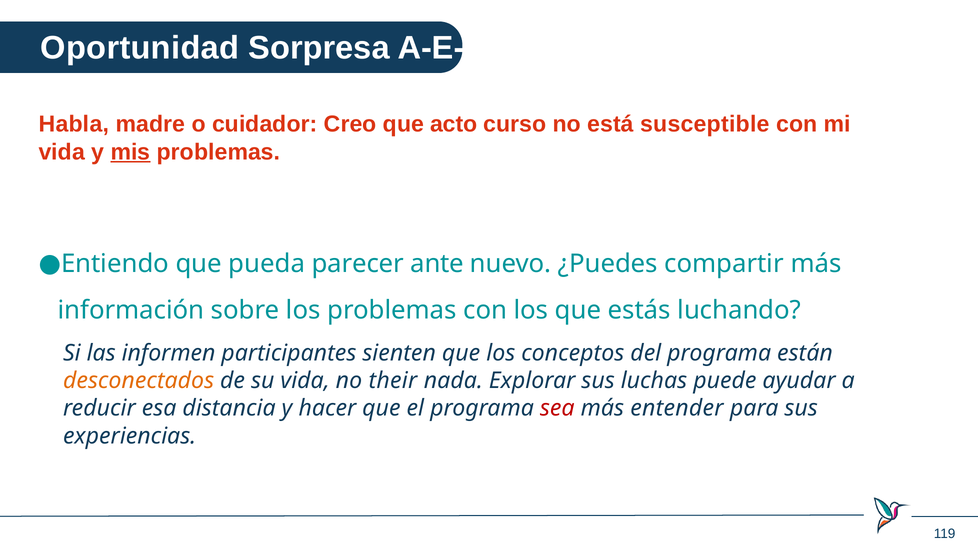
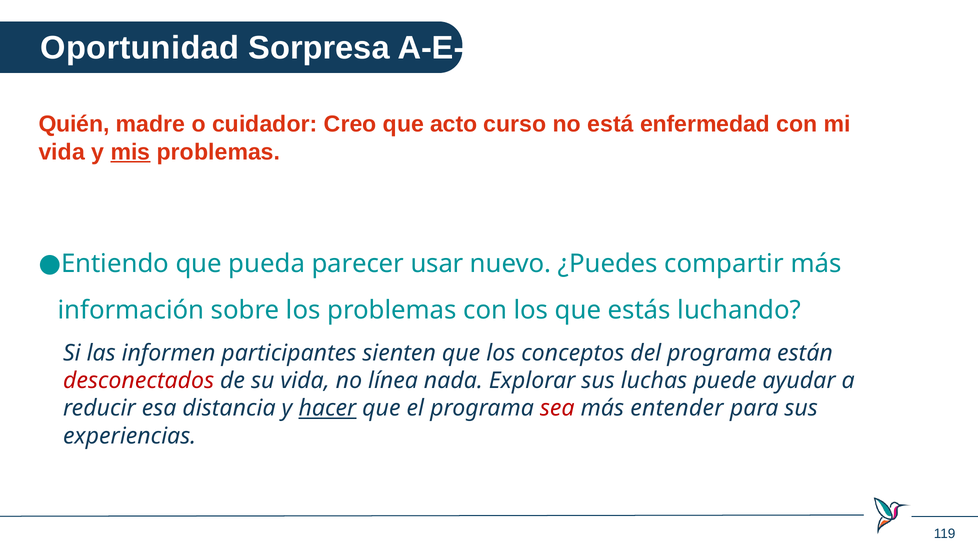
Habla: Habla -> Quién (74, 124)
susceptible: susceptible -> enfermedad (705, 124)
ante: ante -> usar (437, 264)
desconectados colour: orange -> red (139, 381)
their: their -> línea (393, 381)
hacer underline: none -> present (327, 408)
